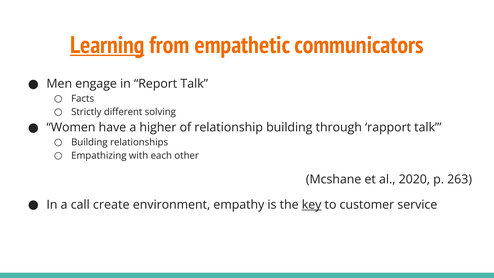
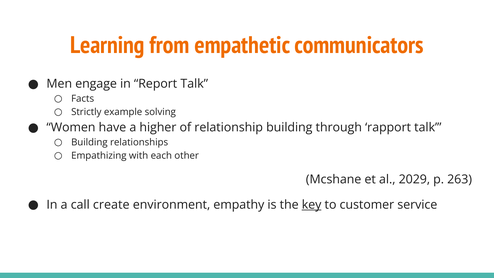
Learning underline: present -> none (107, 45)
different: different -> example (123, 112)
2020: 2020 -> 2029 (414, 179)
